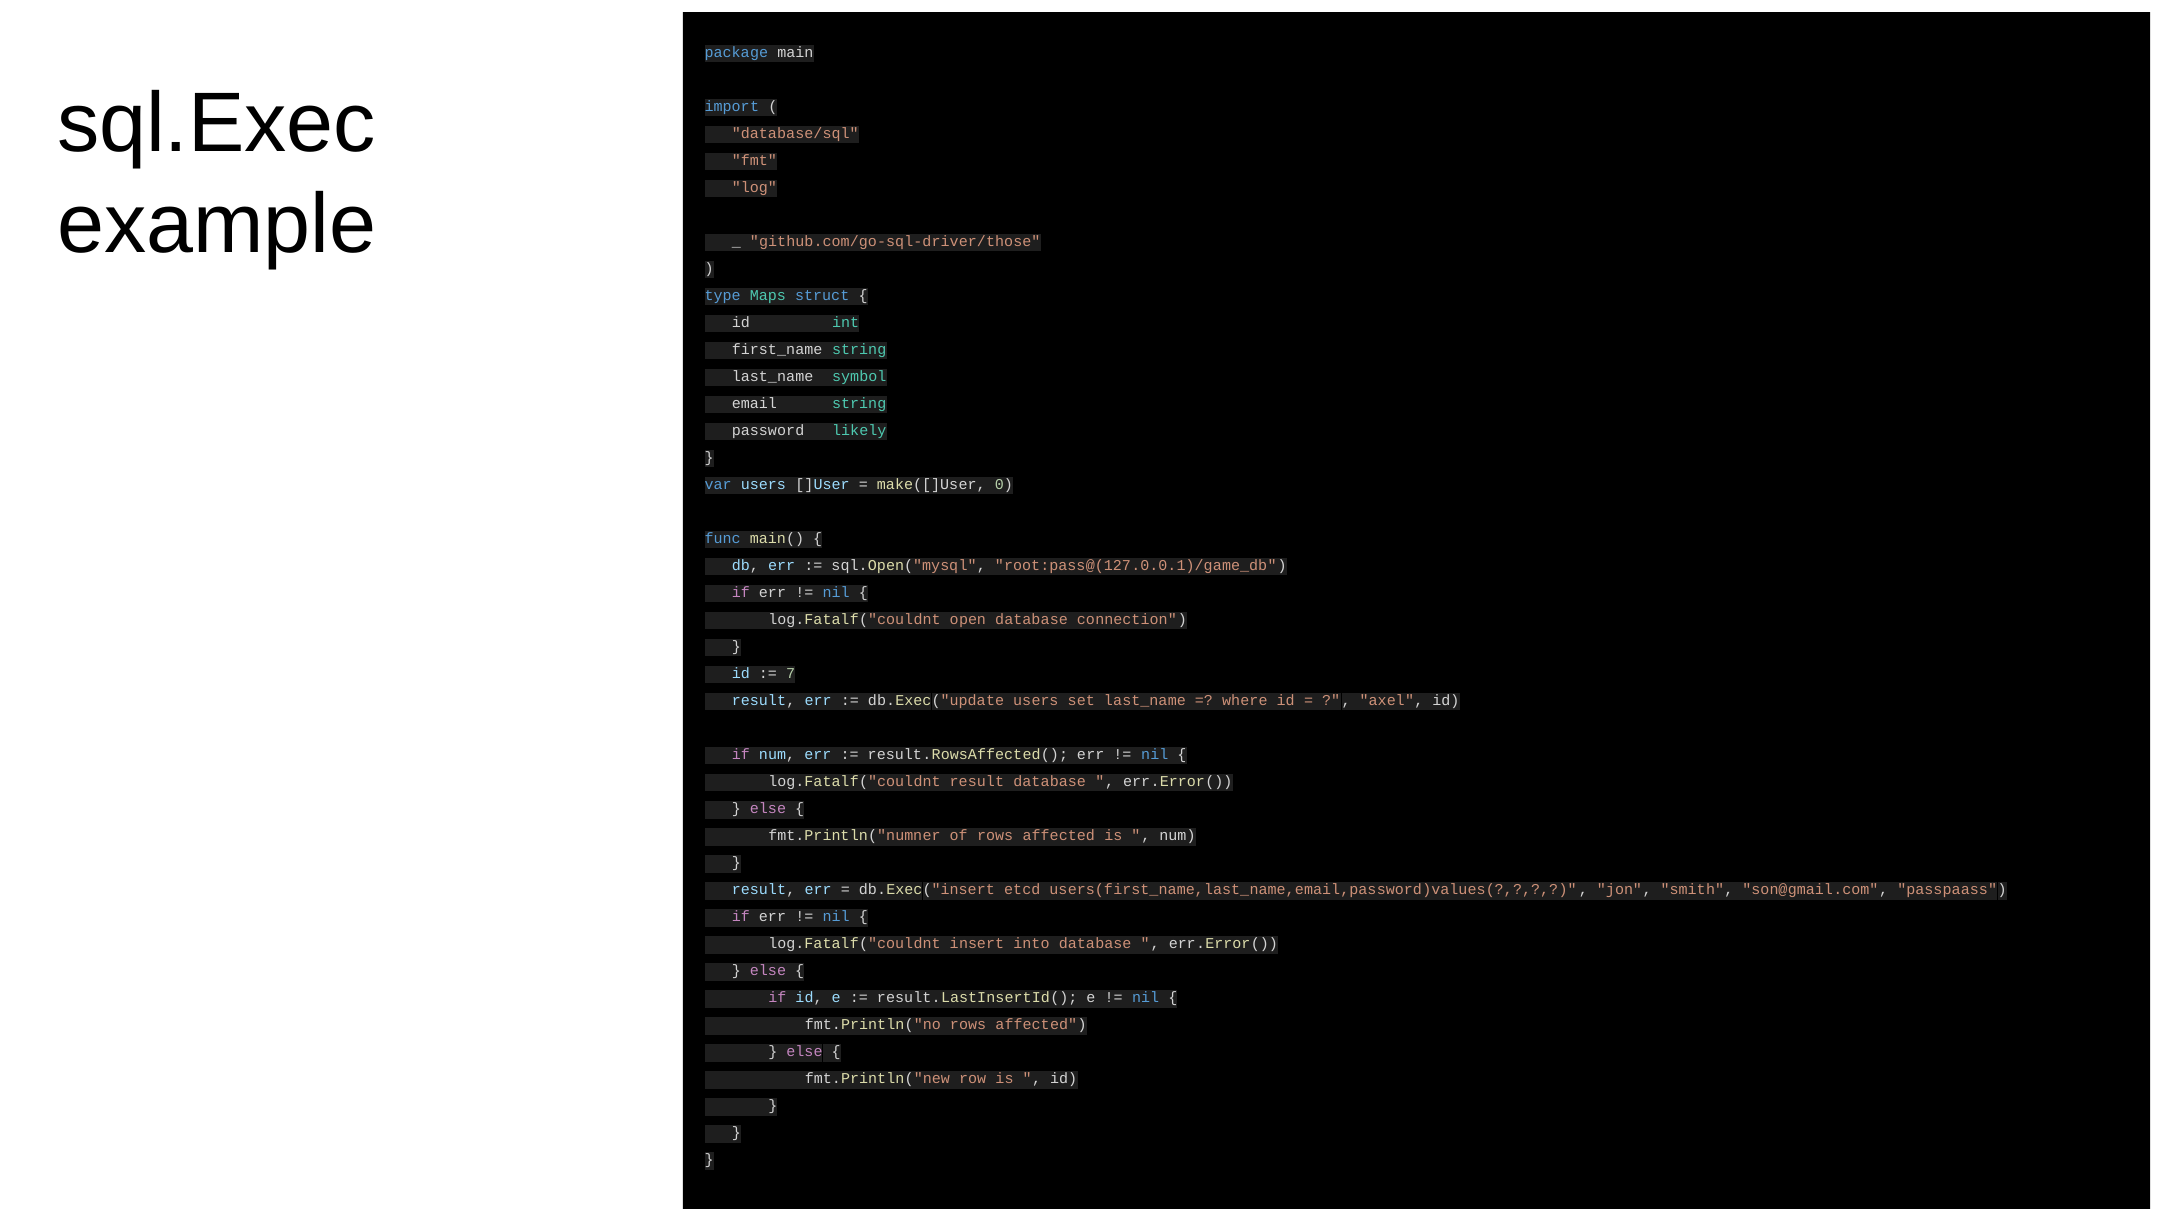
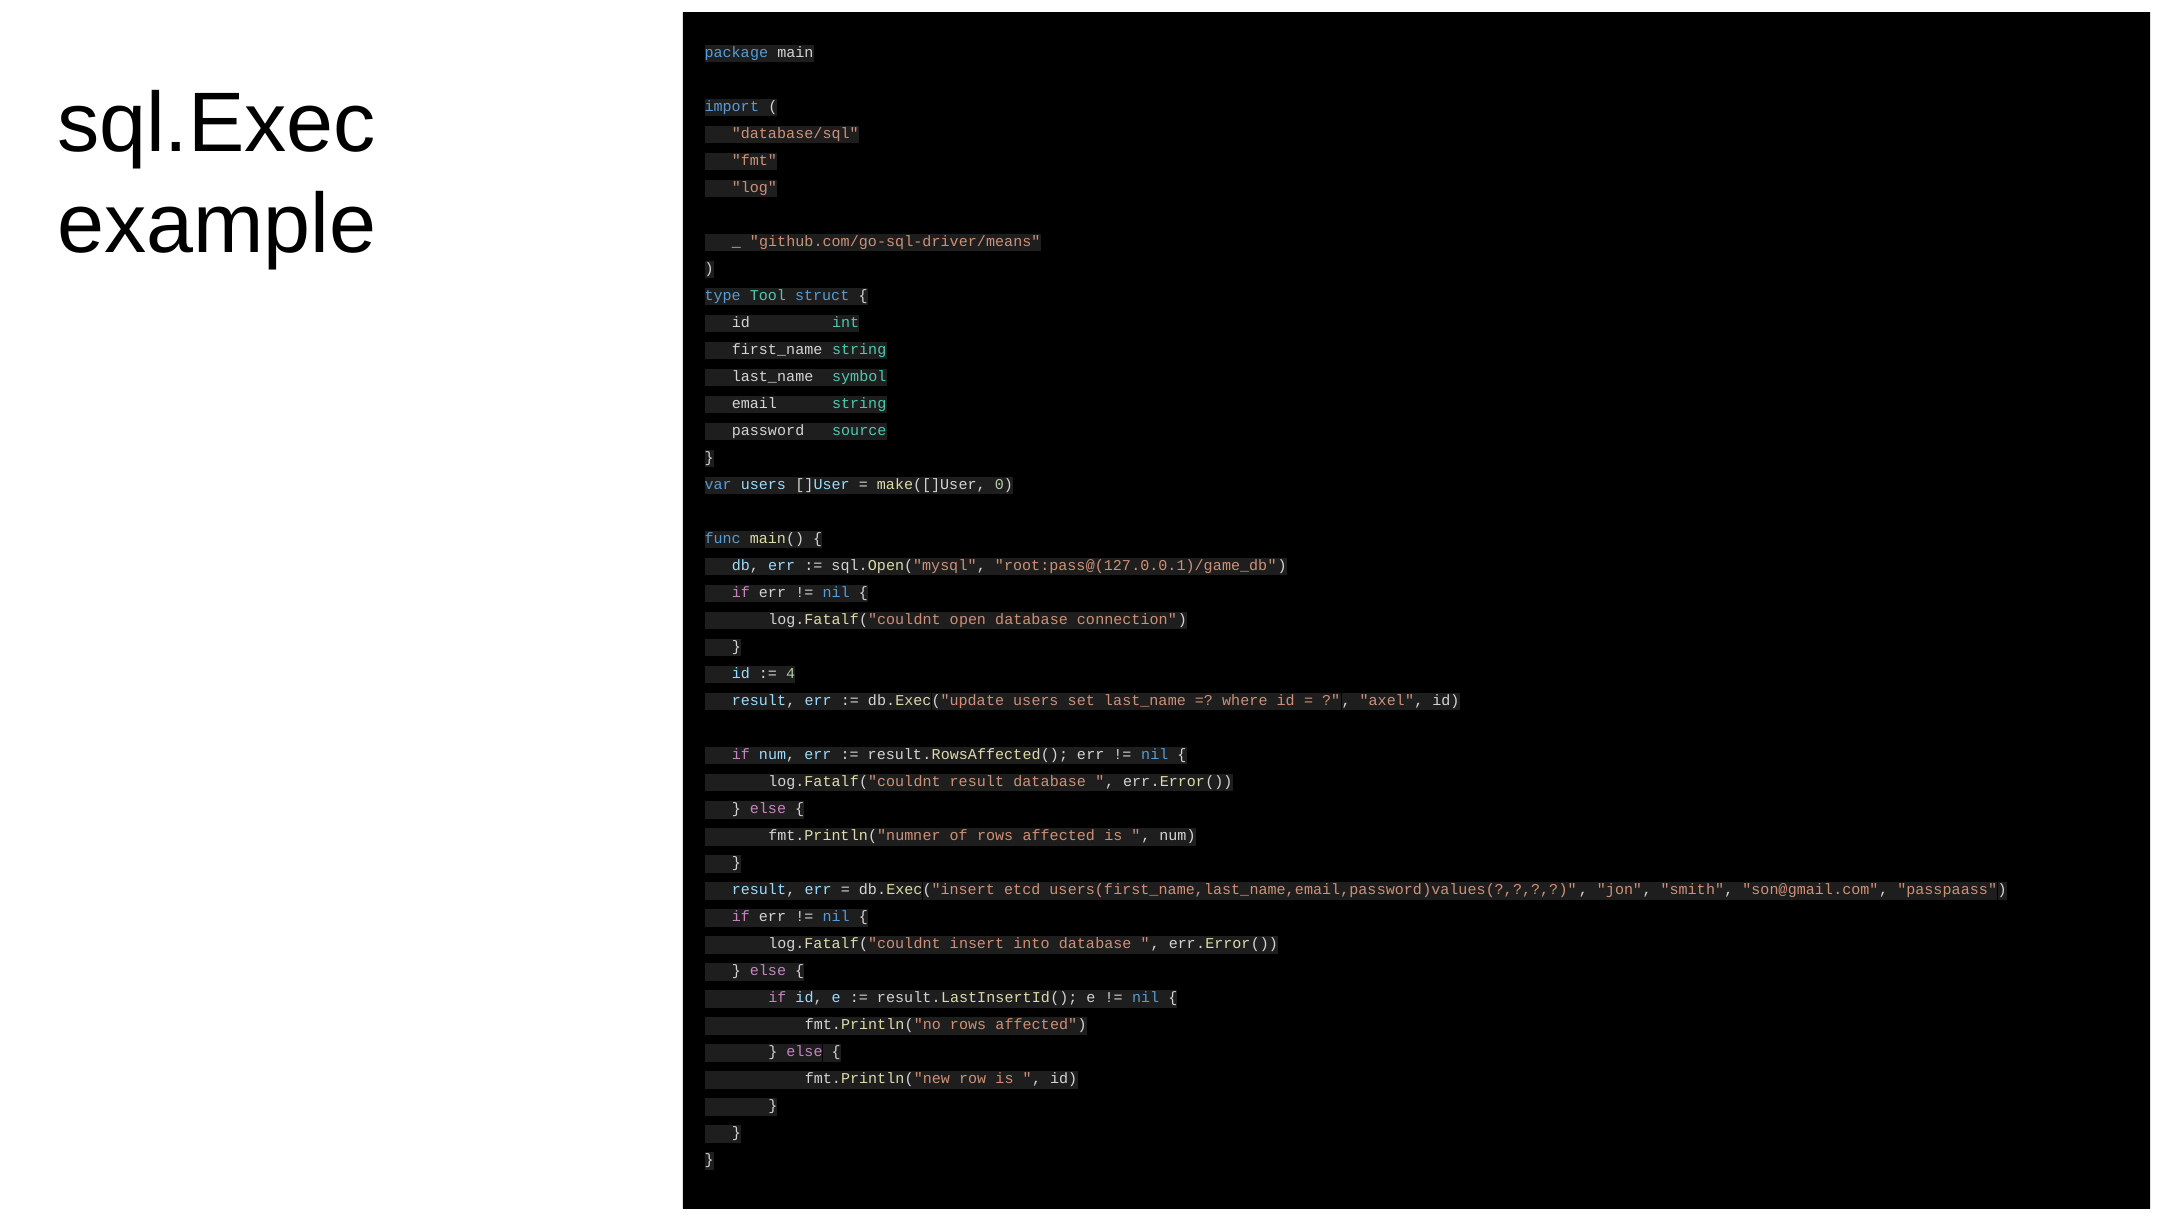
github.com/go-sql-driver/those: github.com/go-sql-driver/those -> github.com/go-sql-driver/means (895, 242)
Maps: Maps -> Tool (768, 296)
likely: likely -> source (859, 431)
7: 7 -> 4 (791, 674)
